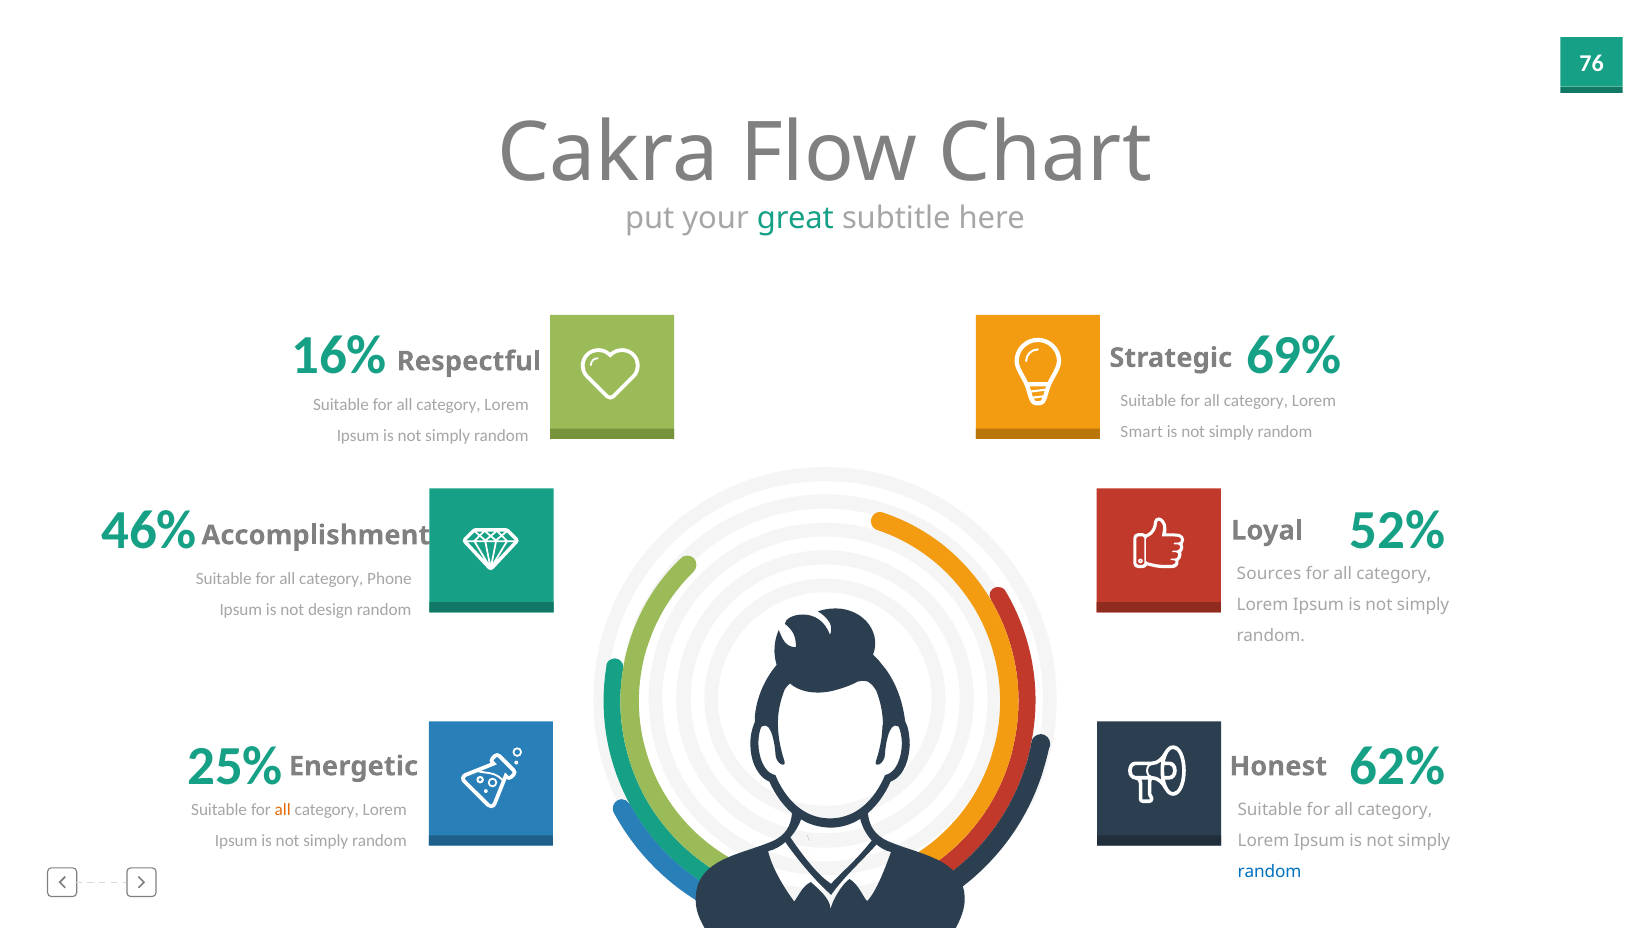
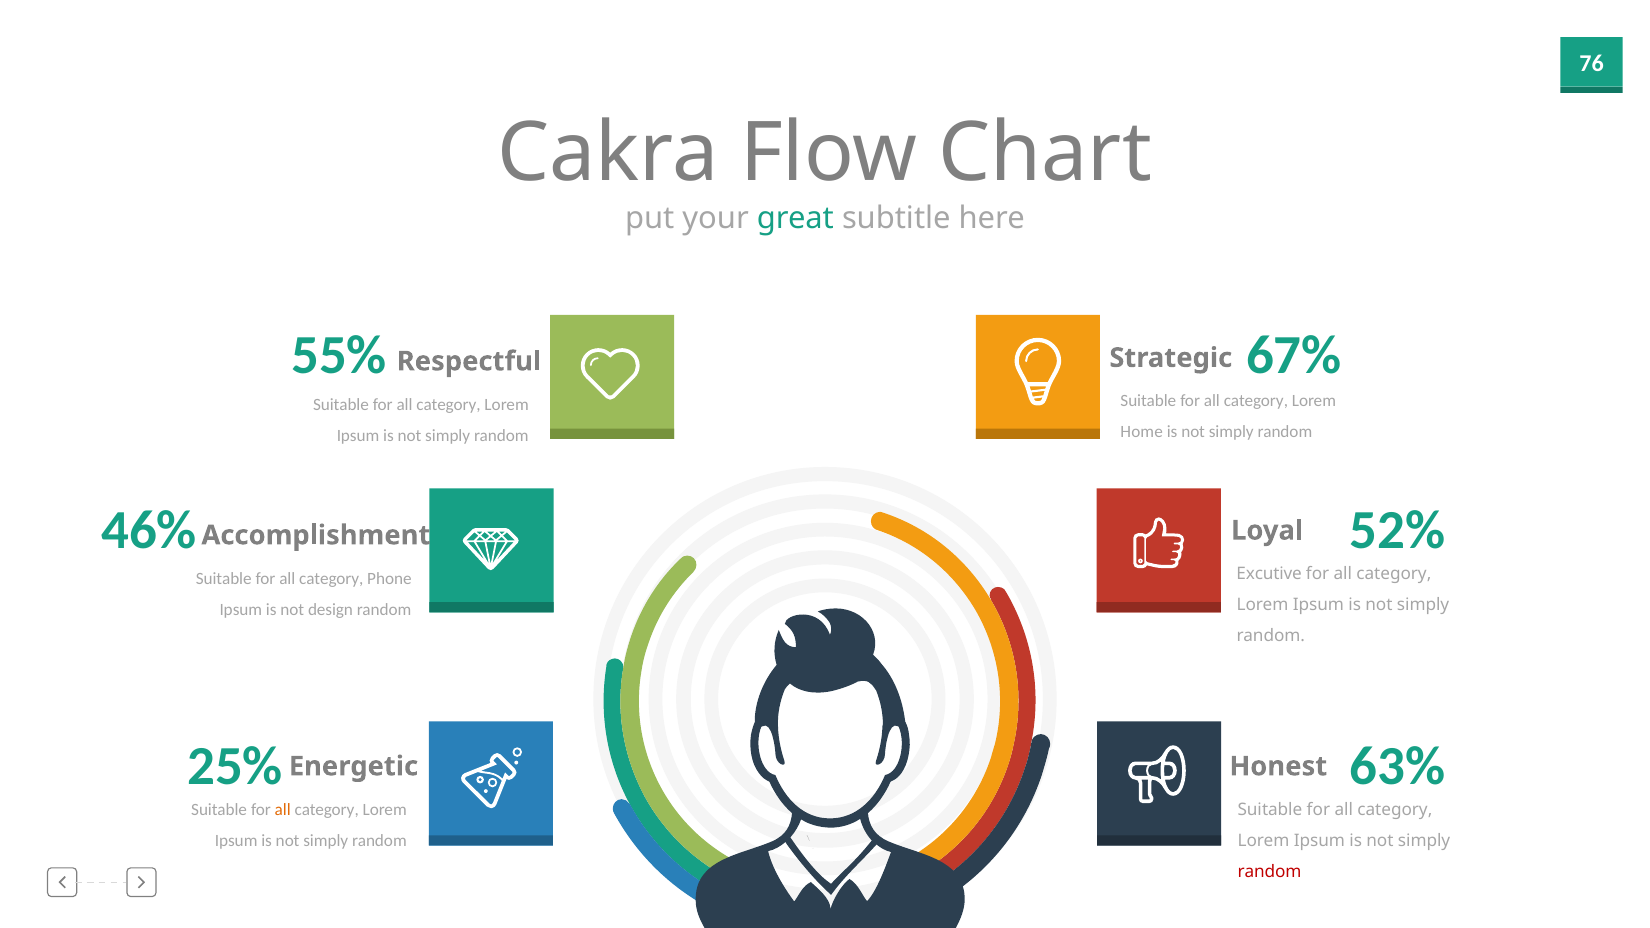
16%: 16% -> 55% (339, 356)
69%: 69% -> 67% (1294, 356)
Smart: Smart -> Home (1142, 432)
Sources: Sources -> Excutive (1269, 574)
62%: 62% -> 63% (1398, 766)
random colour: blue -> red (1270, 871)
